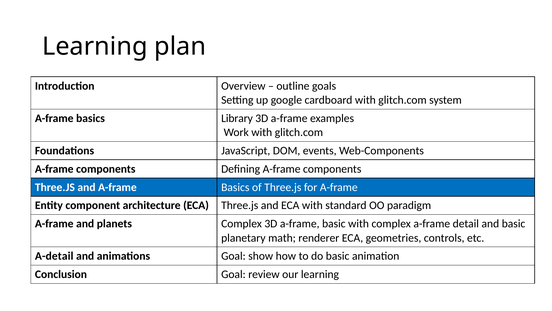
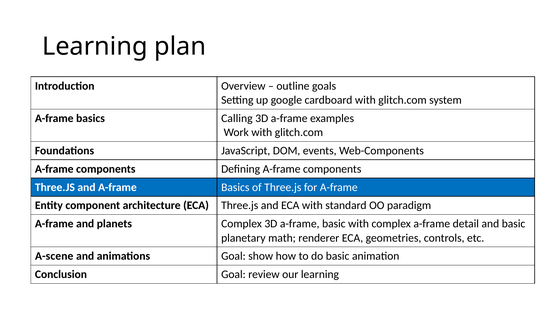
Library: Library -> Calling (237, 118)
A-detail: A-detail -> A-scene (54, 256)
